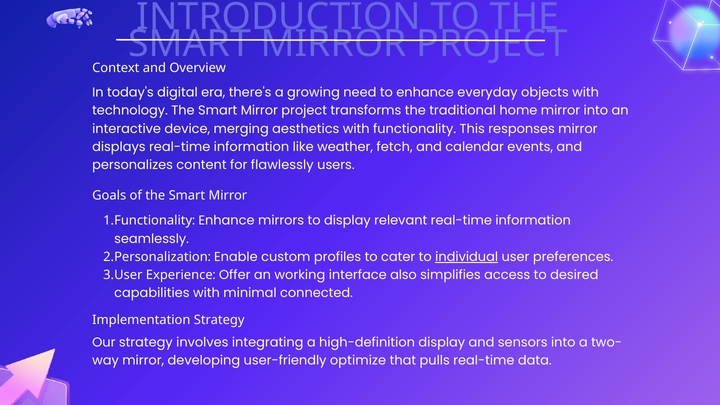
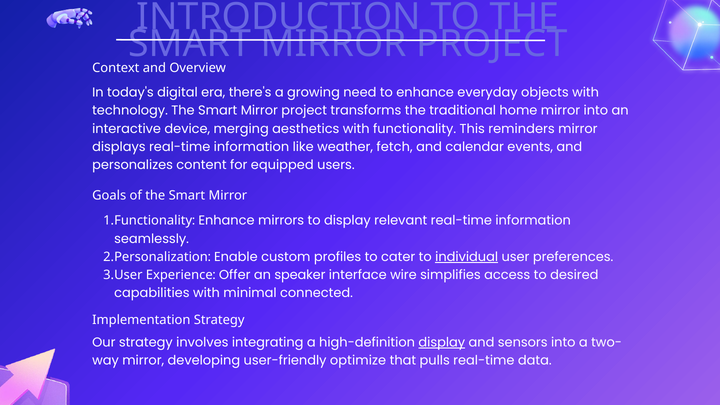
responses: responses -> reminders (521, 129)
flawlessly: flawlessly -> equipped (282, 165)
working: working -> speaker (300, 275)
also: also -> wire (403, 275)
display underline: none -> present (442, 342)
